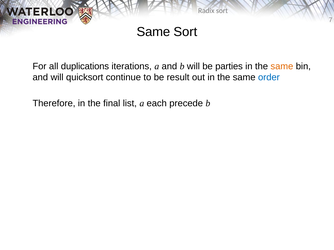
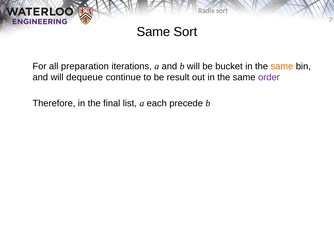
duplications: duplications -> preparation (85, 66)
parties: parties -> bucket (229, 66)
quicksort: quicksort -> dequeue (85, 77)
order colour: blue -> purple (269, 77)
